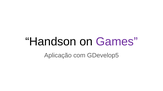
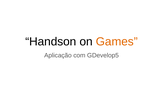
Games colour: purple -> orange (117, 42)
